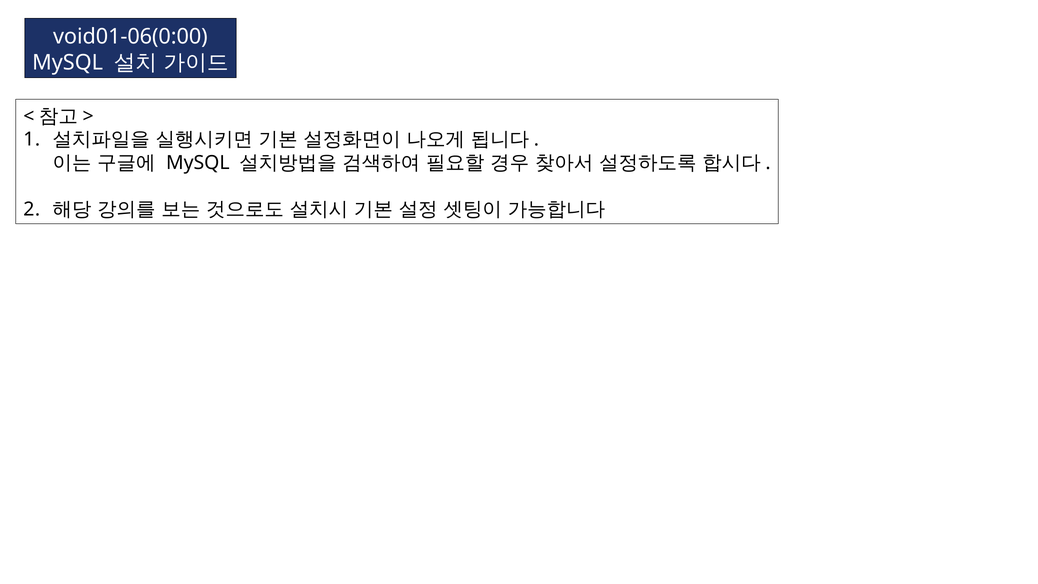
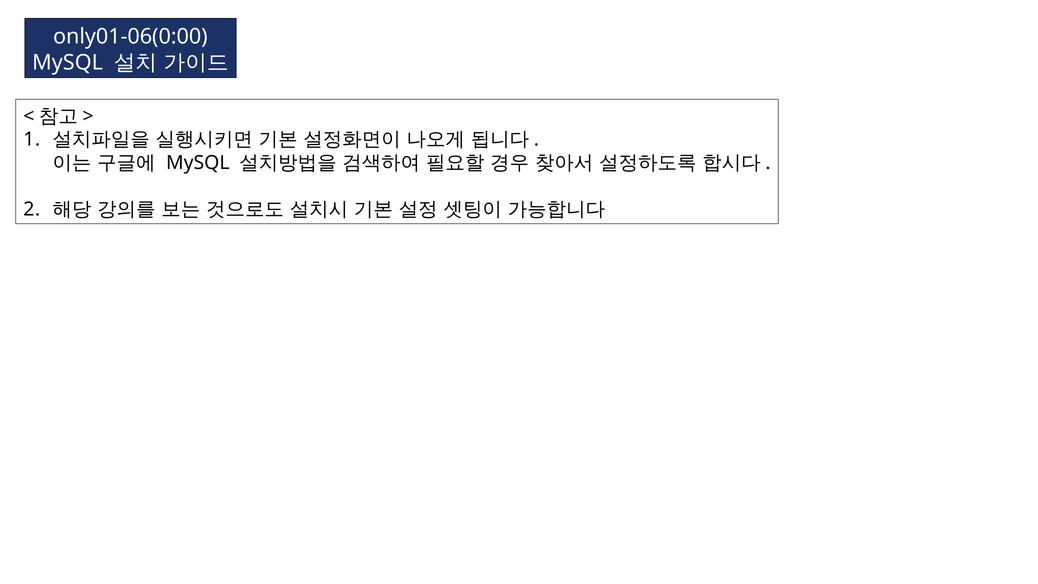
void01-06(0:00: void01-06(0:00 -> only01-06(0:00 (130, 36)
